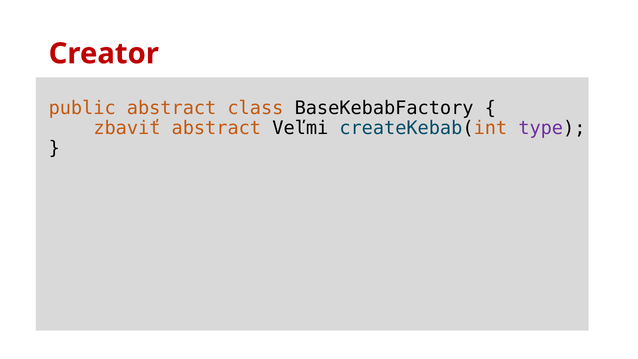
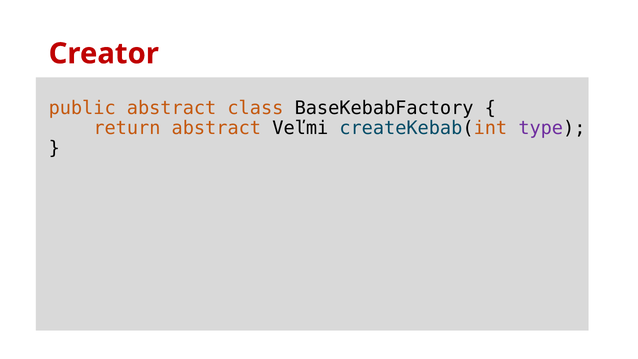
zbaviť: zbaviť -> return (127, 128)
